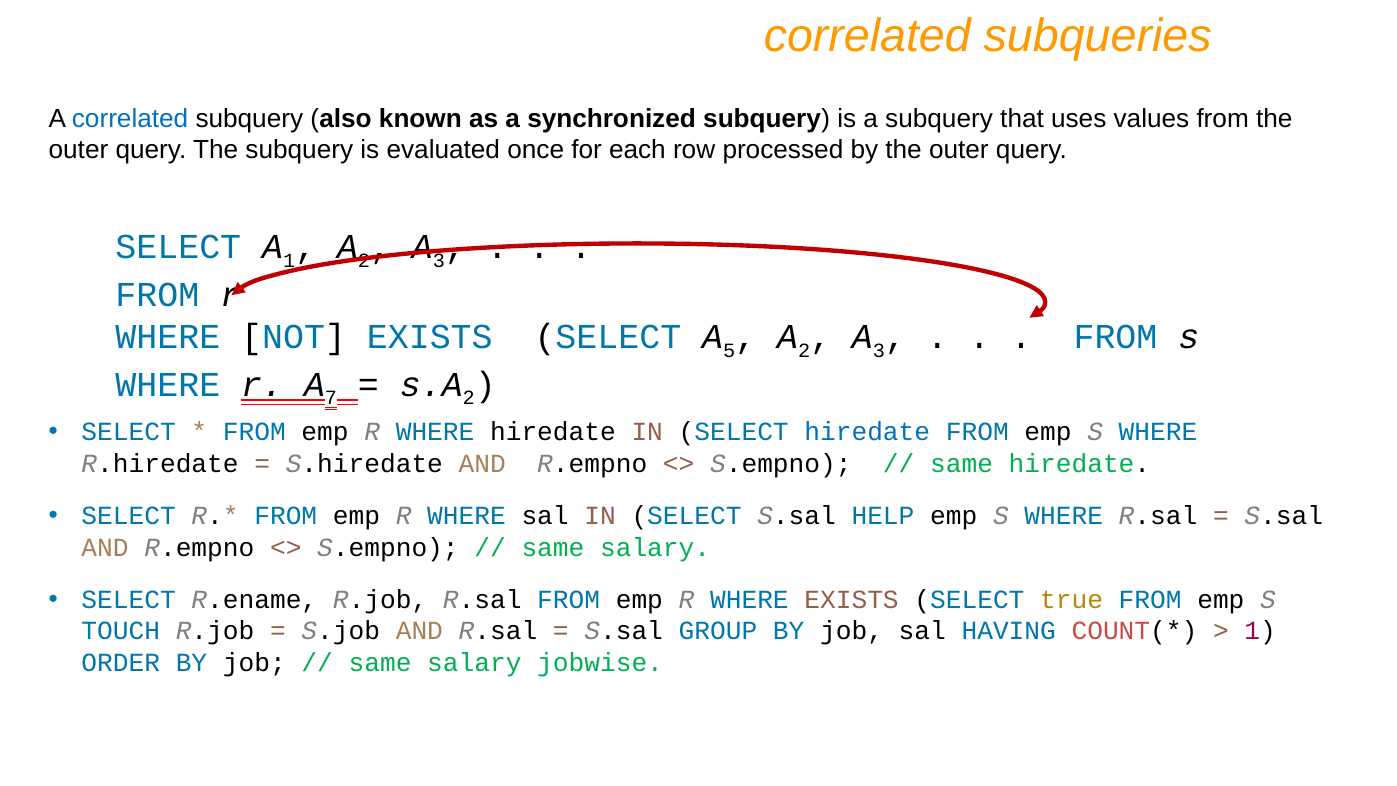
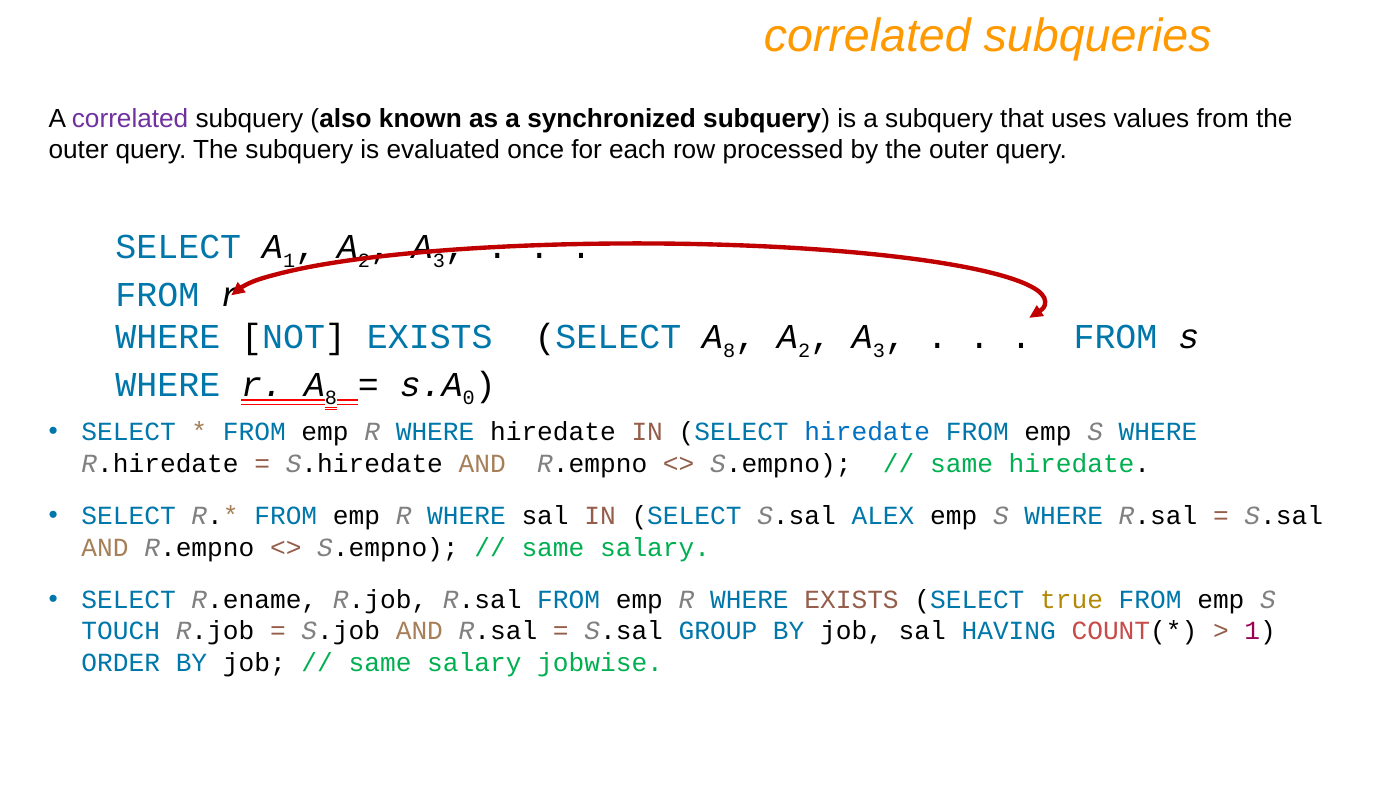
correlated colour: blue -> purple (130, 119)
SELECT A 5: 5 -> 8 (729, 350)
r A 7: 7 -> 8 (331, 398)
2: 2 -> 0 (469, 398)
HELP: HELP -> ALEX (883, 516)
